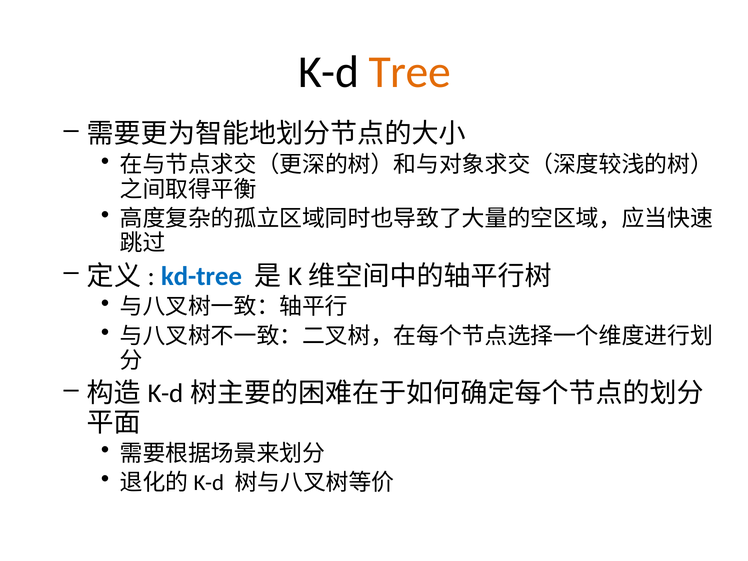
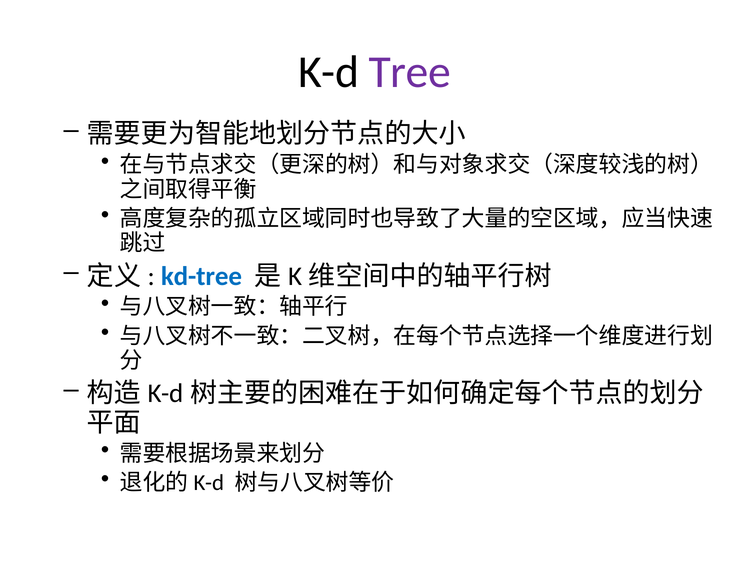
Tree colour: orange -> purple (410, 72)
